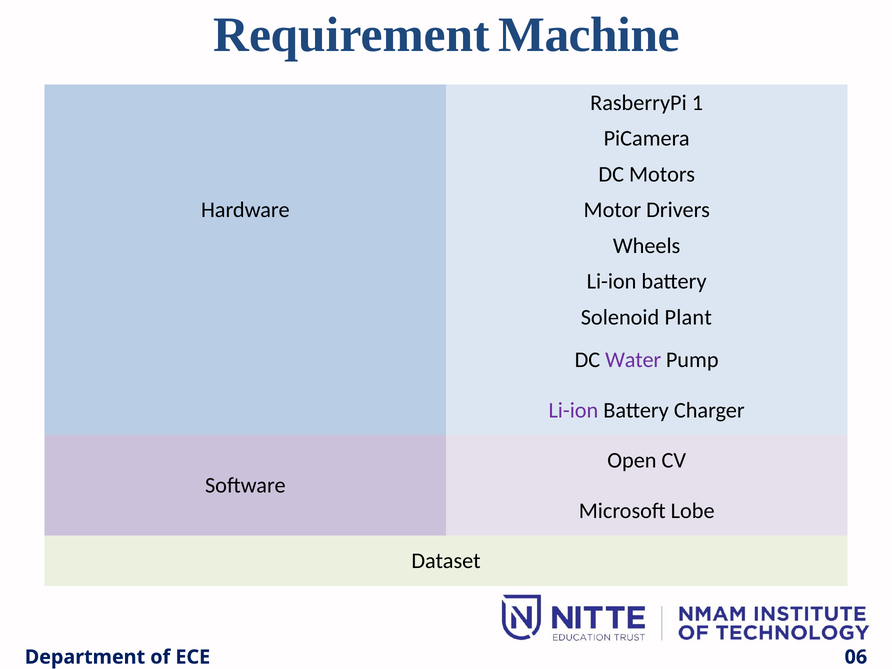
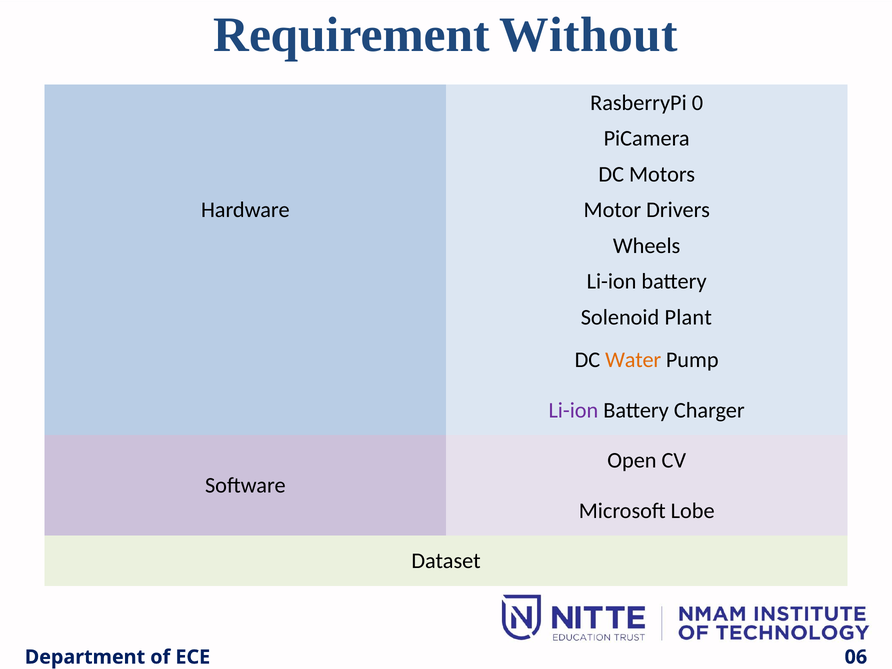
Machine: Machine -> Without (589, 35)
1: 1 -> 0 (697, 103)
Water colour: purple -> orange (633, 360)
